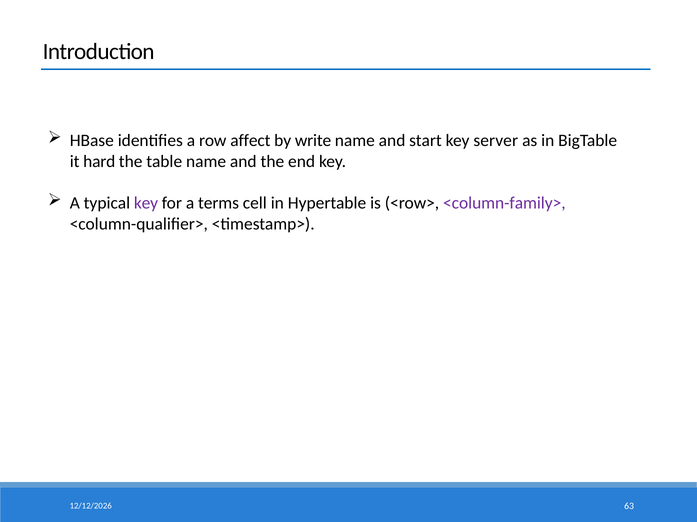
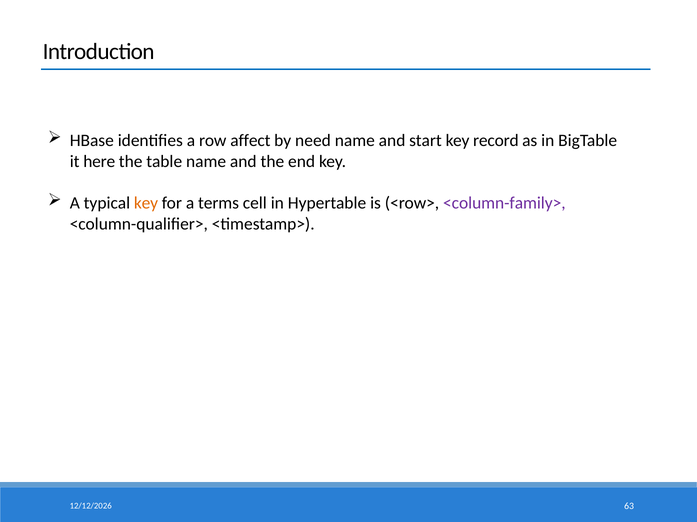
write: write -> need (313, 141)
server: server -> record (496, 141)
hard: hard -> here (99, 162)
key colour: purple -> orange (146, 203)
